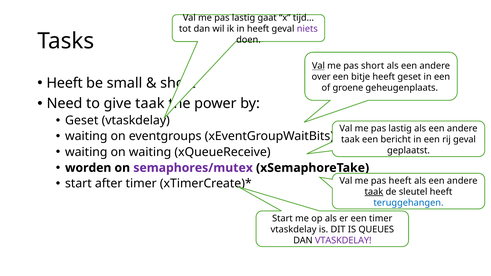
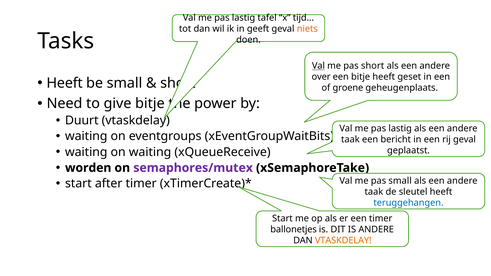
gaat: gaat -> tafel (267, 18)
in heeft: heeft -> geeft (258, 29)
niets colour: purple -> orange (307, 29)
give taak: taak -> bitje (150, 104)
Geset: Geset -> Duurt (82, 121)
pas heeft: heeft -> small (400, 181)
taak underline: present -> none (374, 192)
vtaskdelay: vtaskdelay -> ballonetjes (294, 230)
IS QUEUES: QUEUES -> ANDERE (376, 230)
VTASKDELAY colour: purple -> orange (343, 241)
